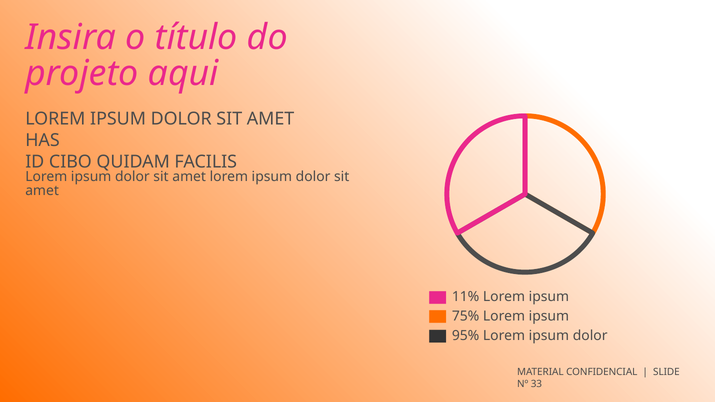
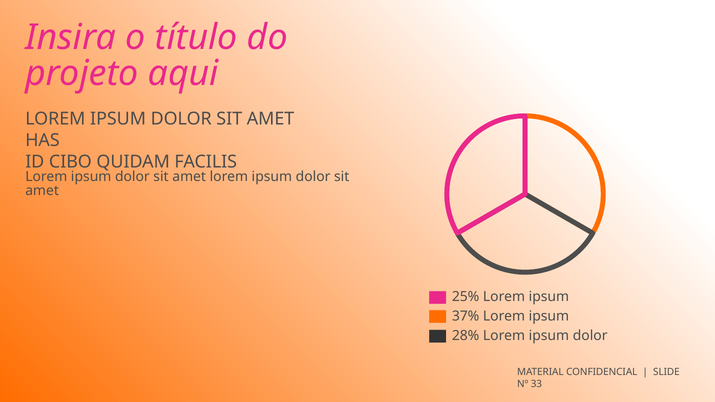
11%: 11% -> 25% (466, 297)
75%: 75% -> 37% (466, 316)
95%: 95% -> 28% (466, 336)
